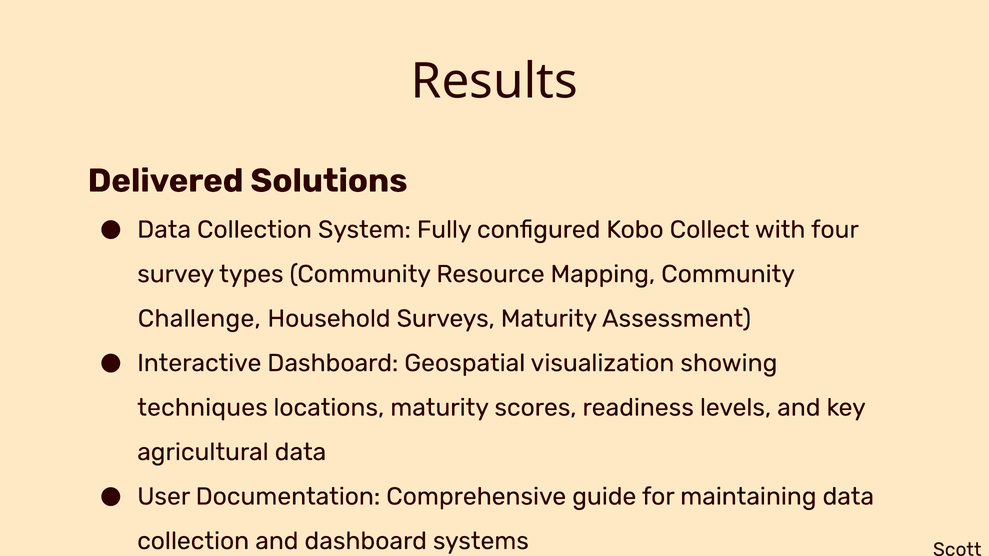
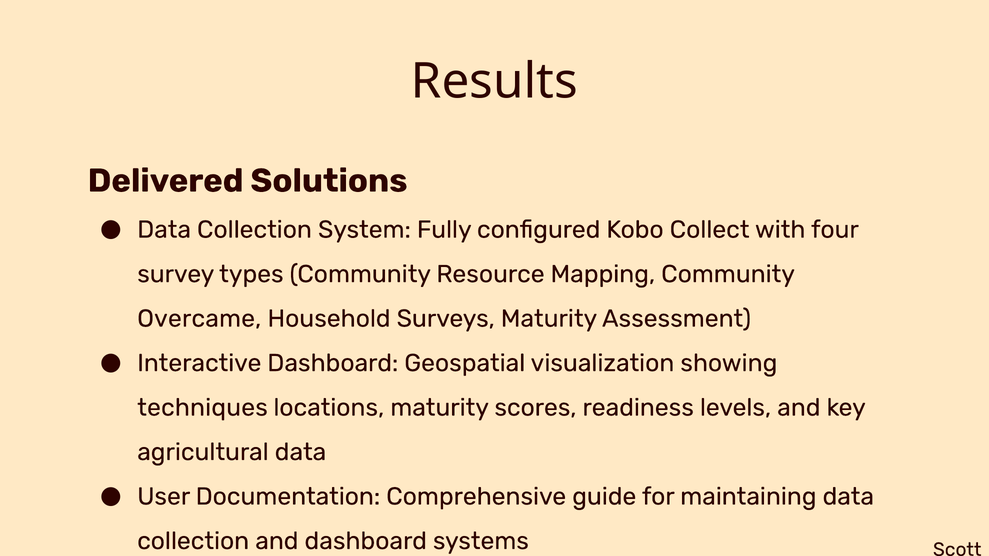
Challenge: Challenge -> Overcame (199, 319)
